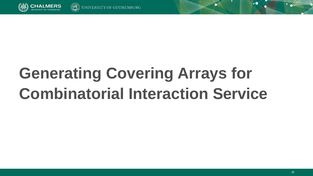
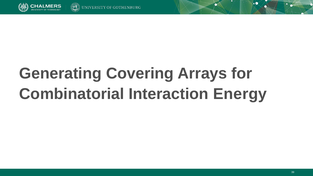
Service: Service -> Energy (240, 94)
